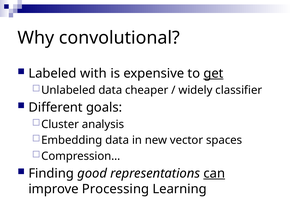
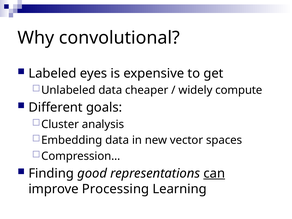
with: with -> eyes (94, 73)
get underline: present -> none (213, 73)
classifier: classifier -> compute (239, 90)
